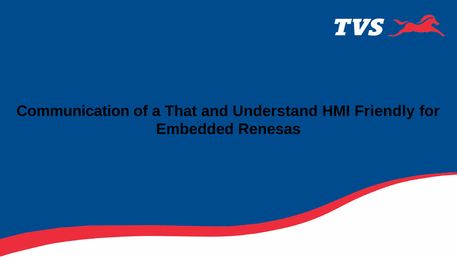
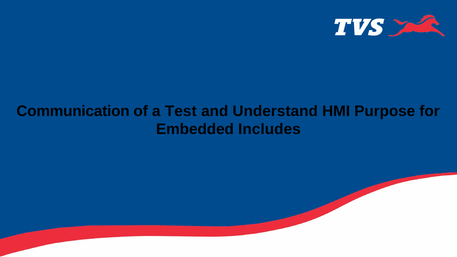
That: That -> Test (181, 111)
Friendly: Friendly -> Purpose (385, 111)
Renesas: Renesas -> Includes (269, 129)
